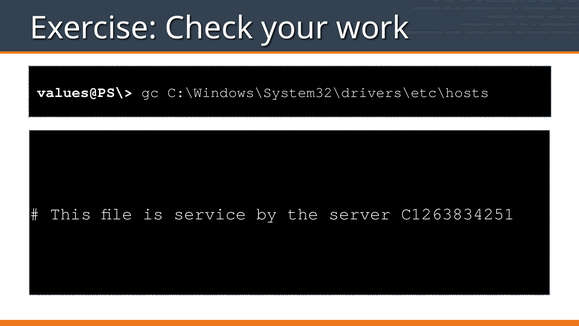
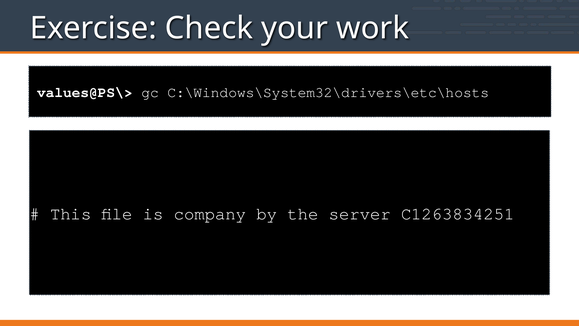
service: service -> company (210, 214)
